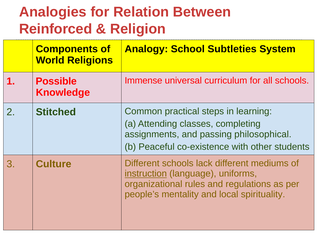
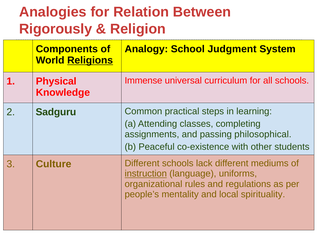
Reinforced: Reinforced -> Rigorously (56, 29)
Subtleties: Subtleties -> Judgment (232, 49)
Religions underline: none -> present (90, 60)
Possible: Possible -> Physical (56, 81)
Stitched: Stitched -> Sadguru (56, 112)
